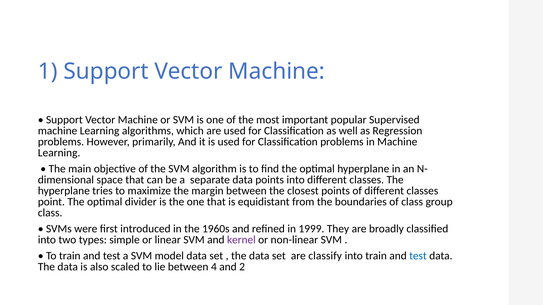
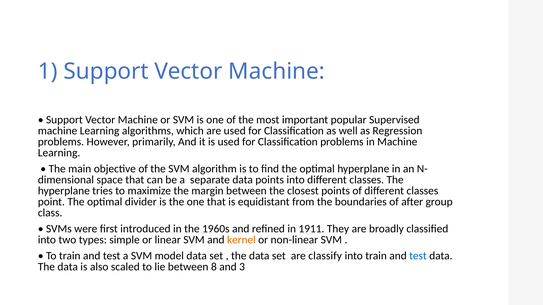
of class: class -> after (412, 202)
1999: 1999 -> 1911 (311, 229)
kernel colour: purple -> orange (241, 240)
4: 4 -> 8 (214, 267)
2: 2 -> 3 (242, 267)
